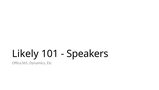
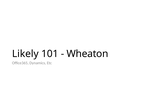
Speakers: Speakers -> Wheaton (87, 53)
